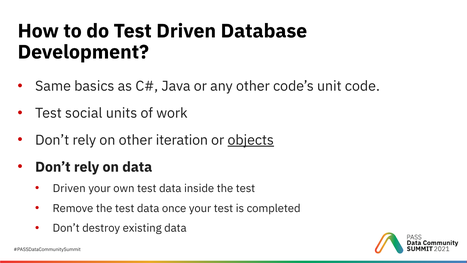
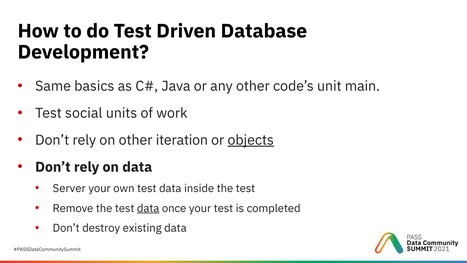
code: code -> main (362, 86)
Driven: Driven -> Server (69, 188)
data underline: none -> present (148, 208)
